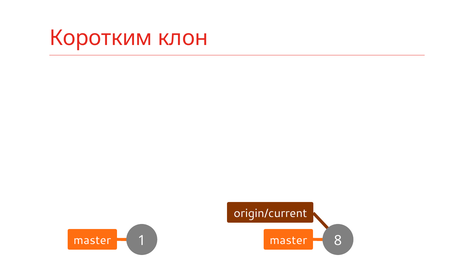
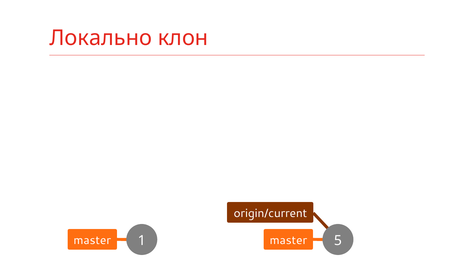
Коротким: Коротким -> Локально (101, 38)
8: 8 -> 5 (338, 240)
